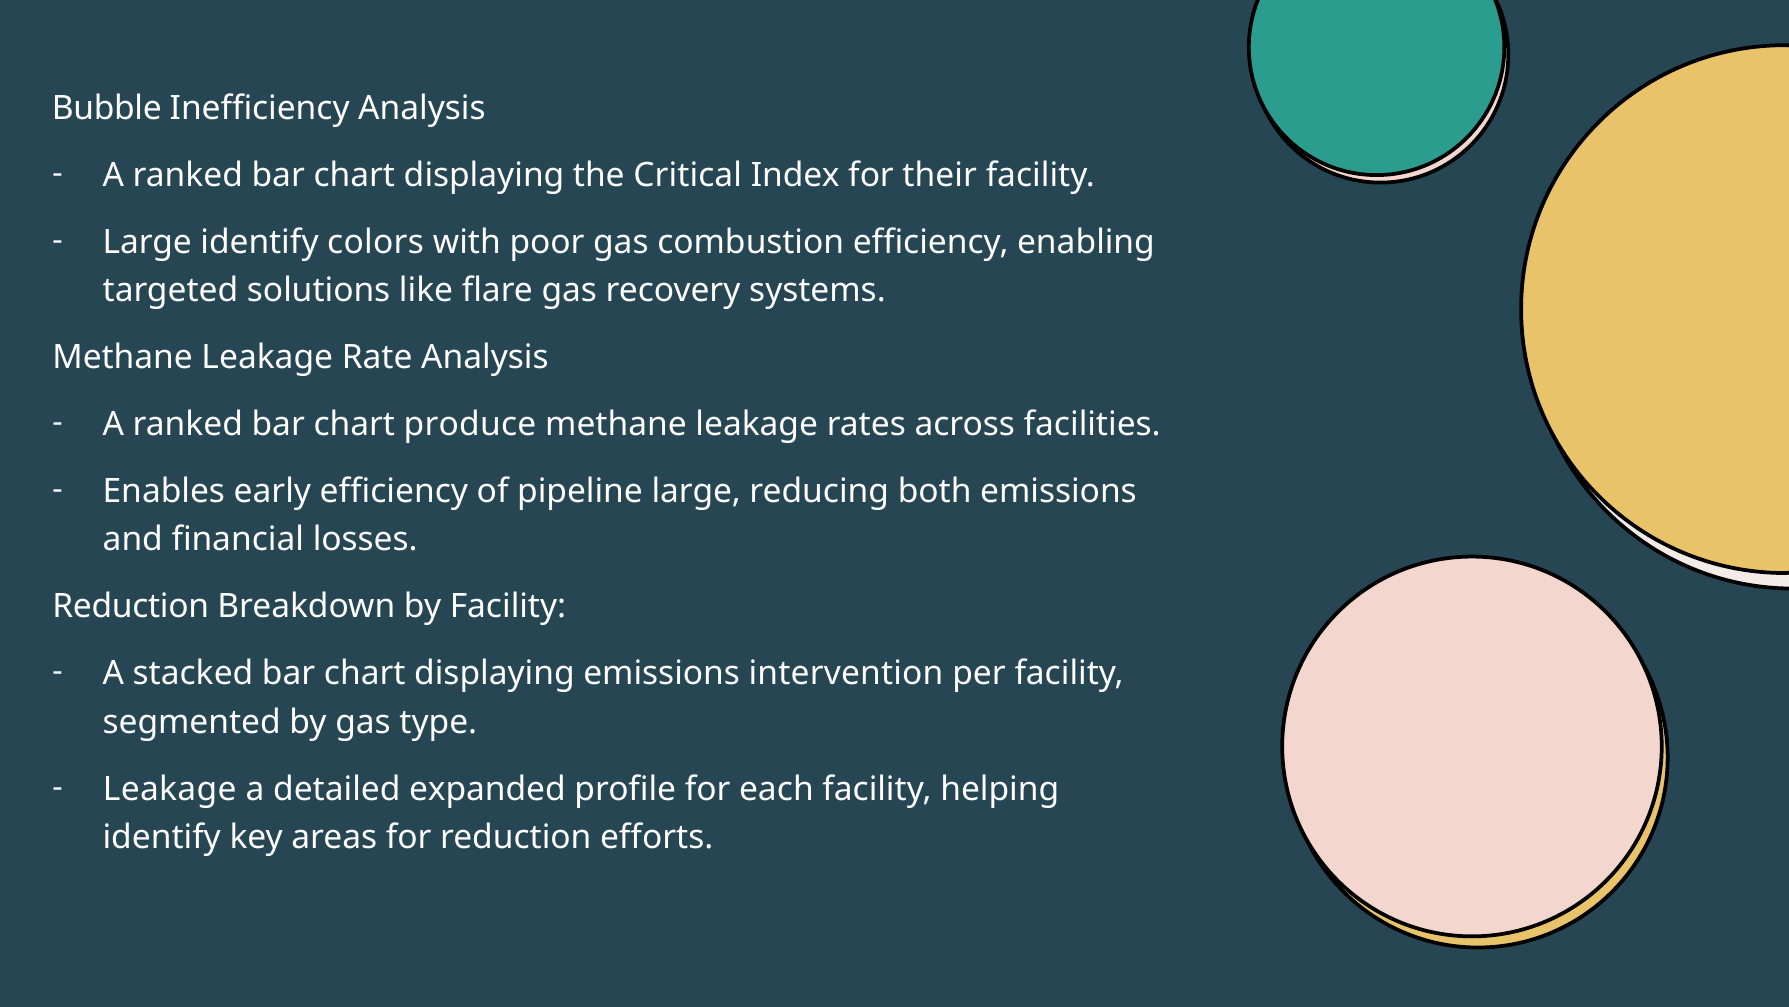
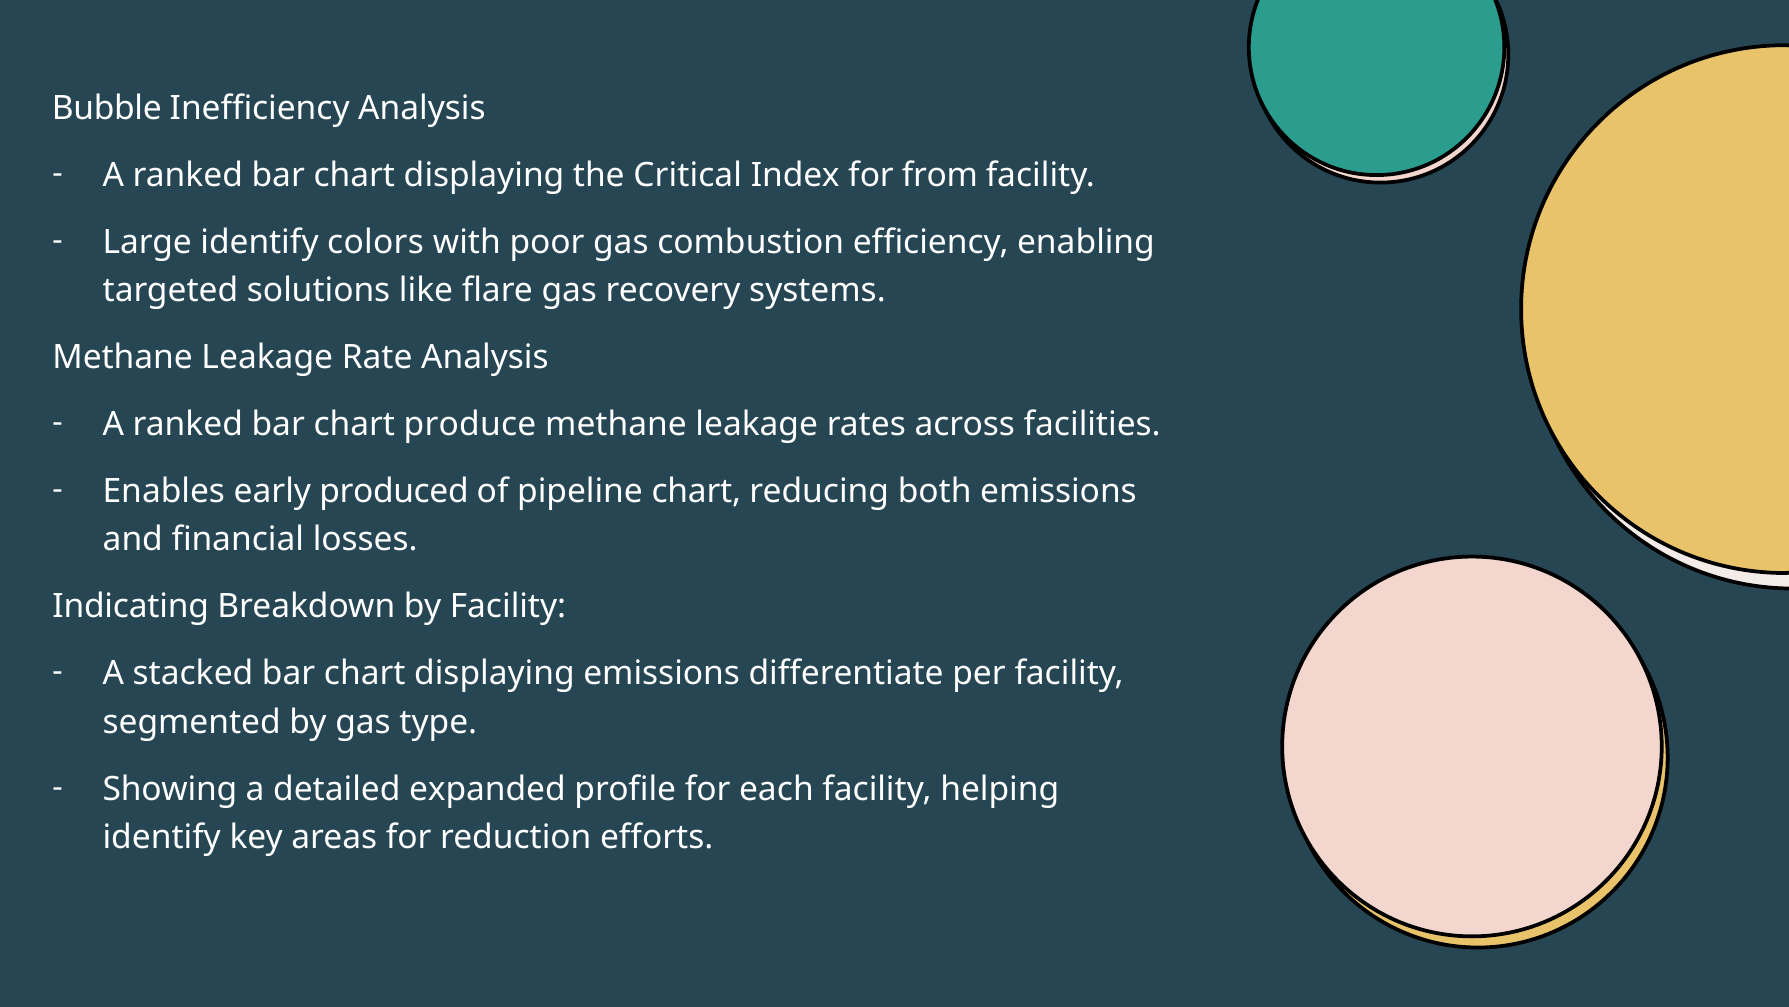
their: their -> from (940, 175)
early efficiency: efficiency -> produced (394, 491)
pipeline large: large -> chart (696, 491)
Reduction: Reduction -> Indicating (131, 606)
intervention: intervention -> differentiate (846, 673)
Leakage: Leakage -> Showing (170, 789)
